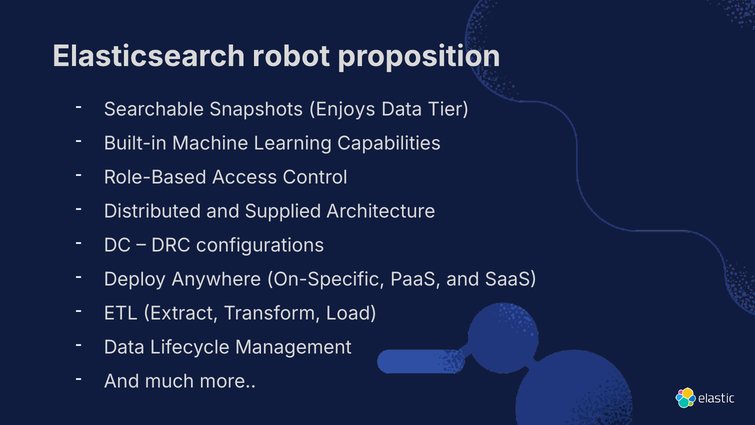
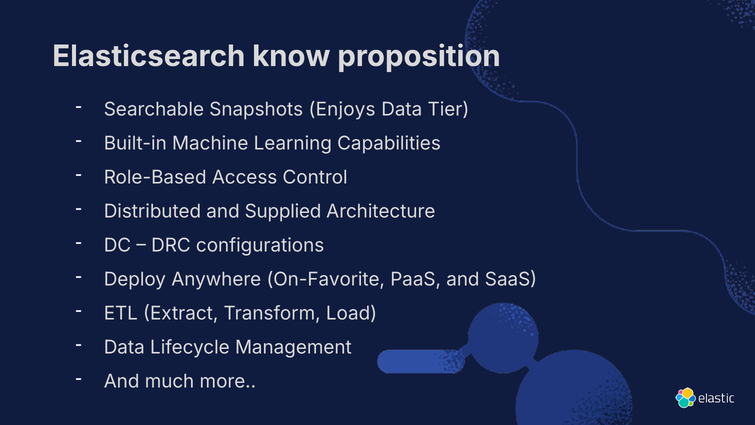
robot: robot -> know (291, 56)
On-Specific: On-Specific -> On-Favorite (326, 279)
